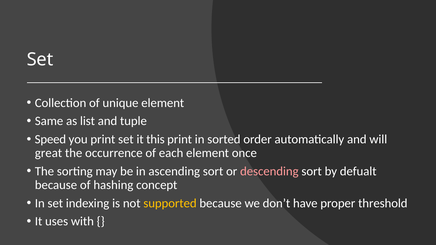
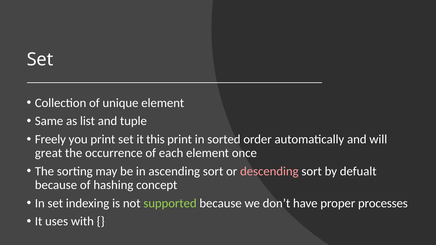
Speed: Speed -> Freely (50, 139)
supported colour: yellow -> light green (170, 203)
threshold: threshold -> processes (383, 203)
